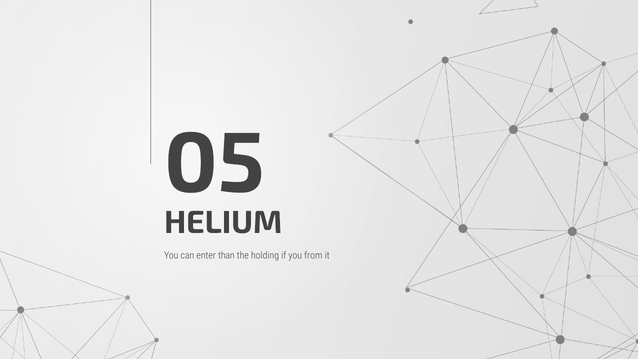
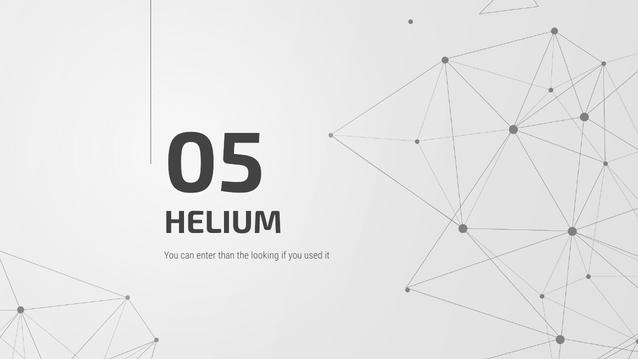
holding: holding -> looking (265, 255)
from: from -> used (313, 255)
